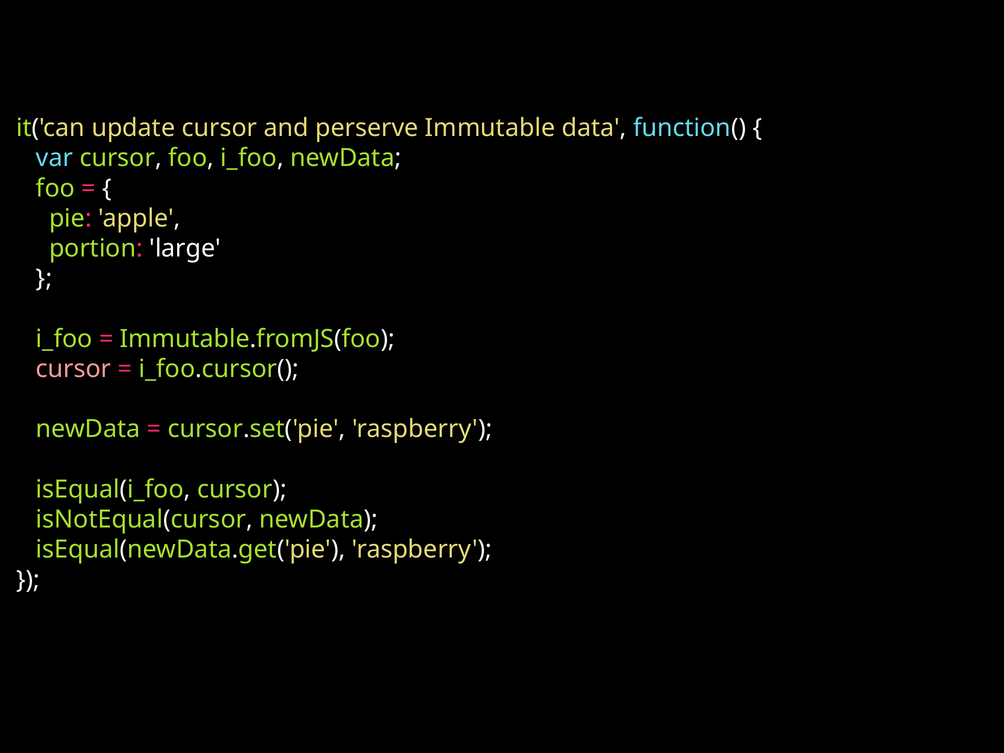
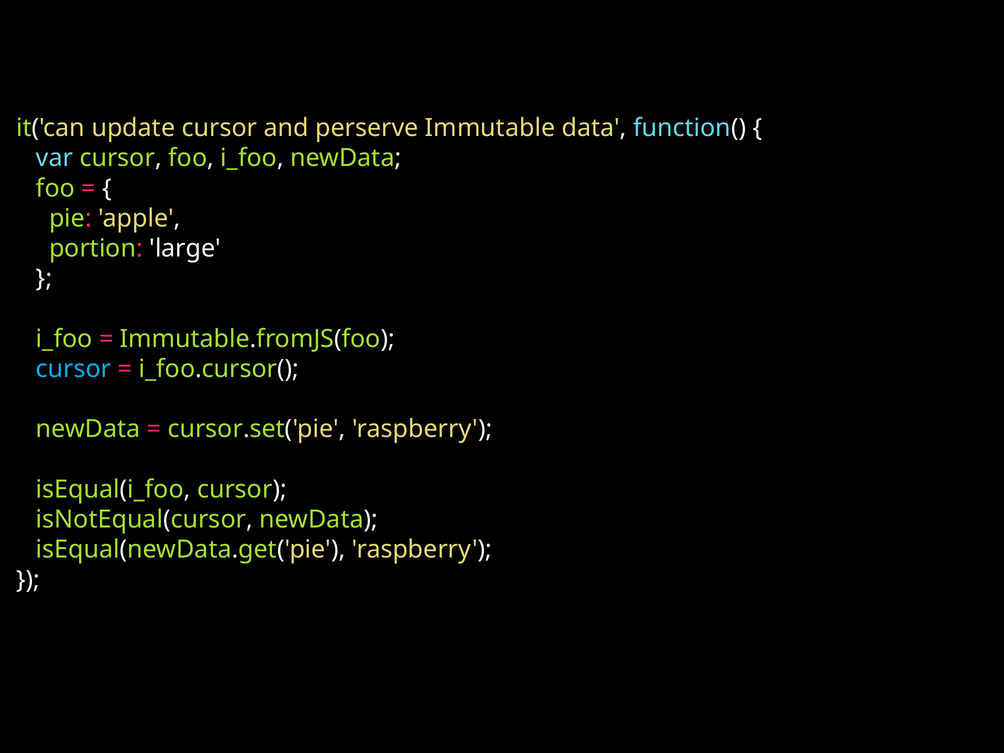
cursor colour: pink -> light blue (74, 369)
